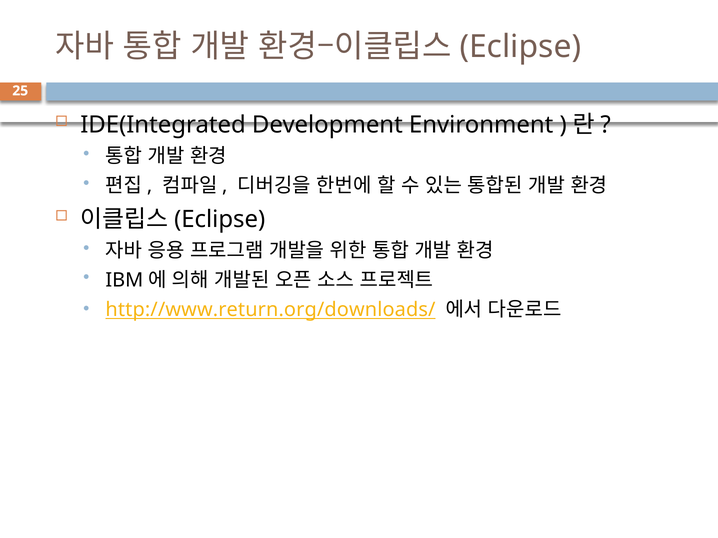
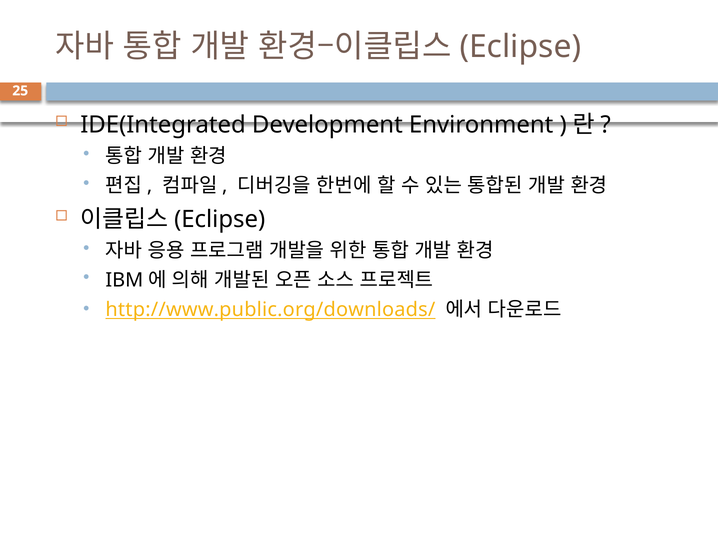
http://www.return.org/downloads/: http://www.return.org/downloads/ -> http://www.public.org/downloads/ (270, 310)
